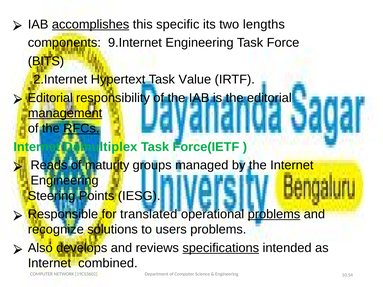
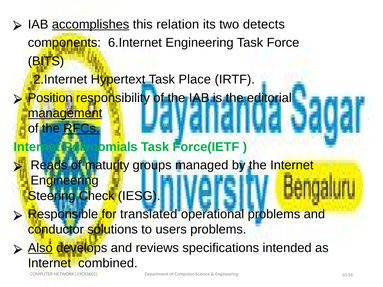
specific: specific -> relation (178, 24)
lengths: lengths -> detects (264, 24)
9.Internet: 9.Internet -> 6.Internet (135, 43)
Value: Value -> Place (195, 80)
Editorial: Editorial -> Position (50, 98)
Demultiplex: Demultiplex -> Polynomials (101, 147)
Points: Points -> Check (97, 196)
problems underline: present -> none (274, 214)
recognize: recognize -> conductor (56, 230)
Also underline: none -> present (40, 248)
specifications underline: present -> none (221, 248)
